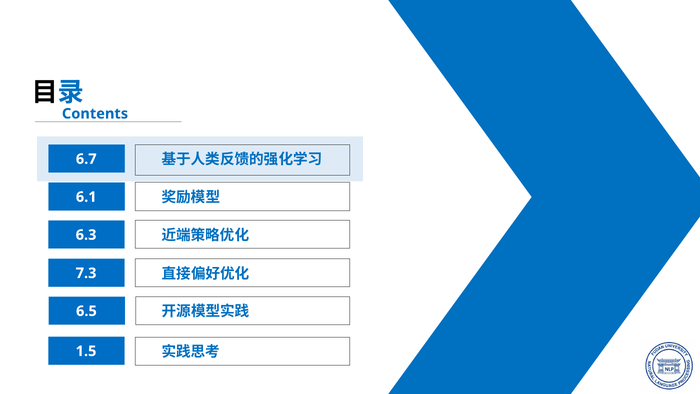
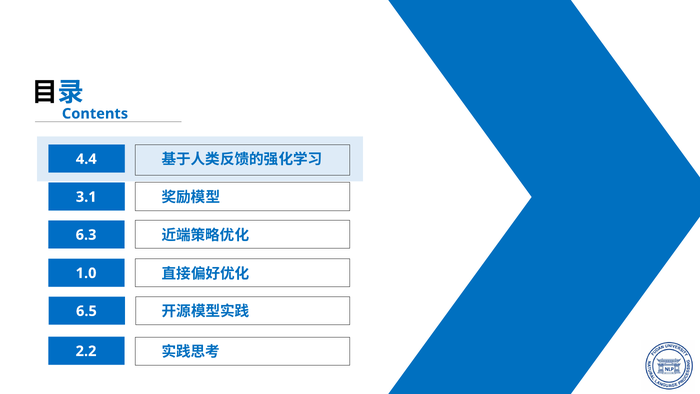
6.7: 6.7 -> 4.4 (86, 159)
6.1: 6.1 -> 3.1 (86, 197)
7.3: 7.3 -> 1.0 (86, 273)
1.5: 1.5 -> 2.2 (86, 351)
